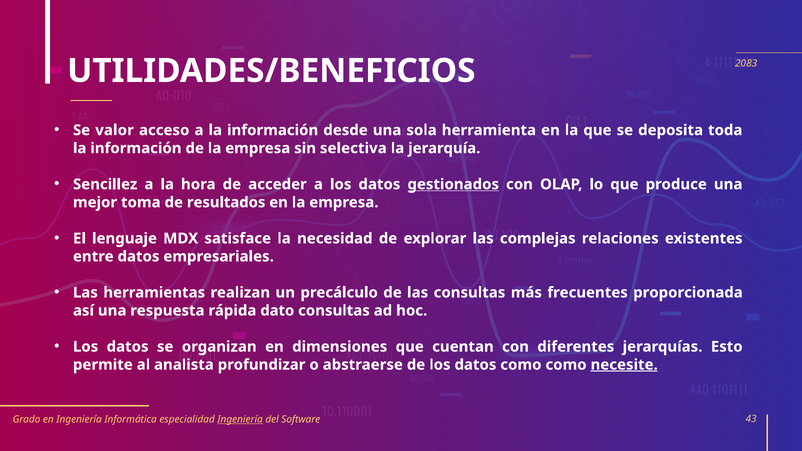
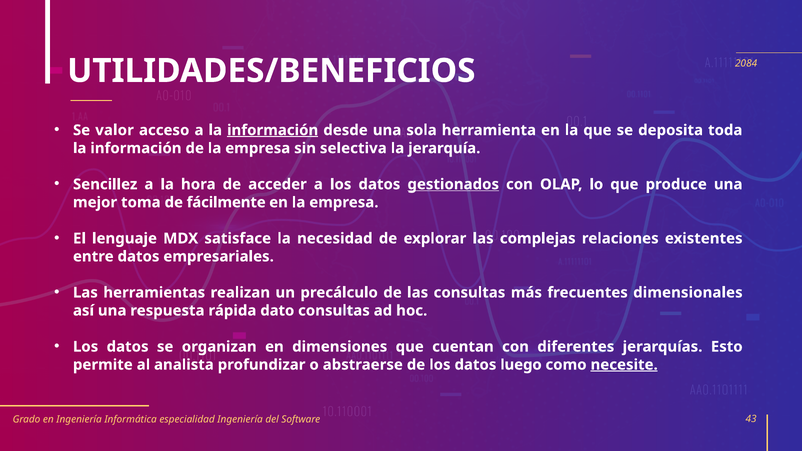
2083: 2083 -> 2084 (746, 63)
información underline: none -> present (273, 130)
resultados: resultados -> fácilmente (226, 202)
proporcionada: proporcionada -> dimensionales (688, 293)
datos como: como -> luego (521, 365)
Ingeniería underline: present -> none (240, 420)
